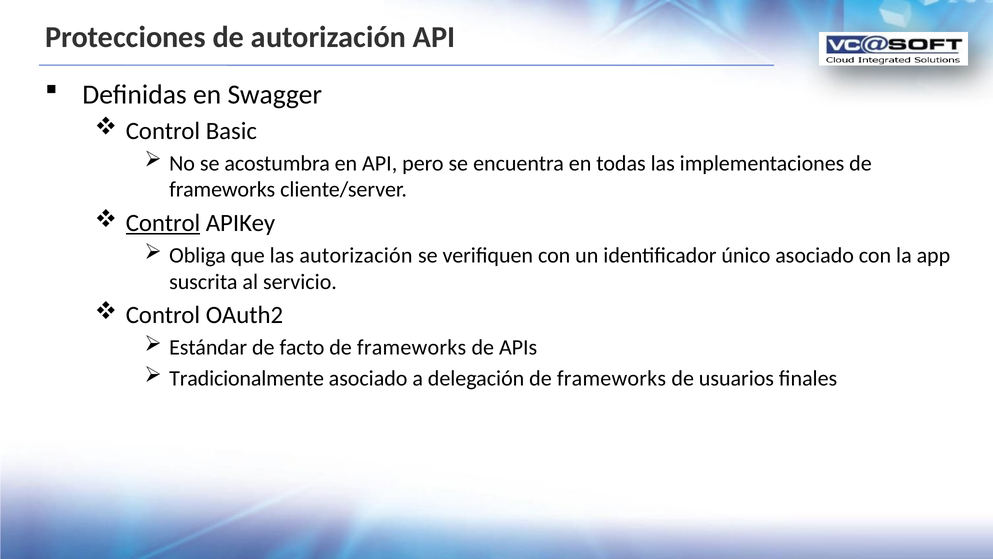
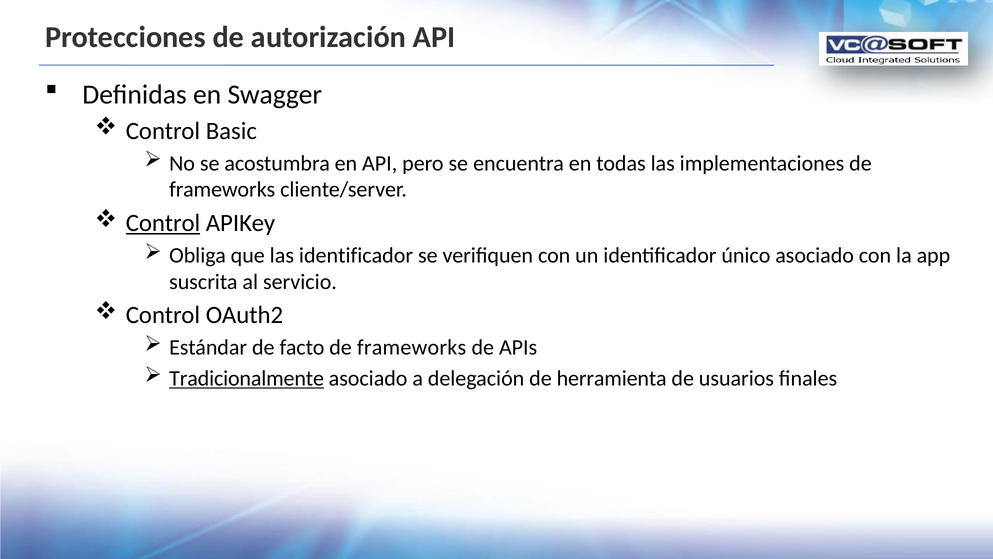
las autorización: autorización -> identificador (356, 255)
Tradicionalmente underline: none -> present (247, 378)
delegación de frameworks: frameworks -> herramienta (612, 378)
